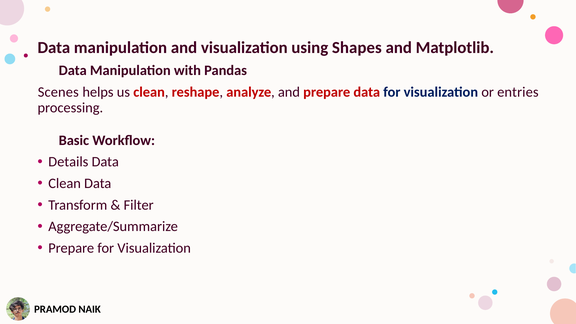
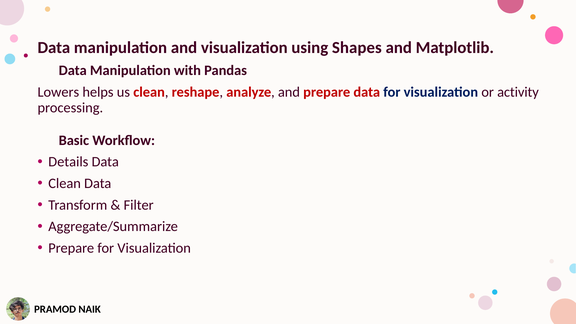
Scenes: Scenes -> Lowers (58, 92)
entries: entries -> activity (518, 92)
